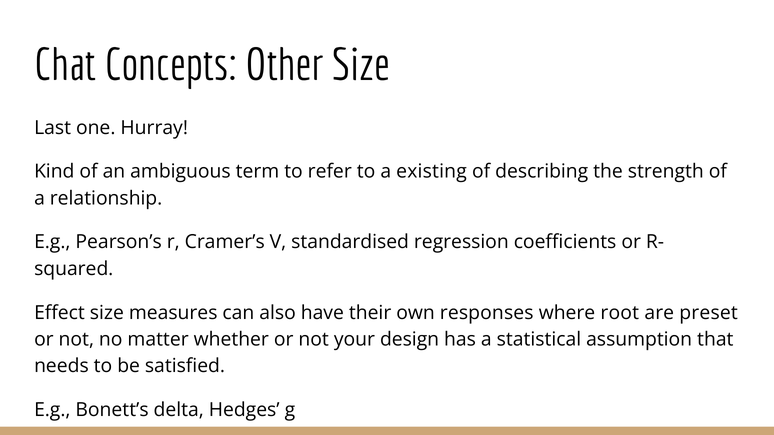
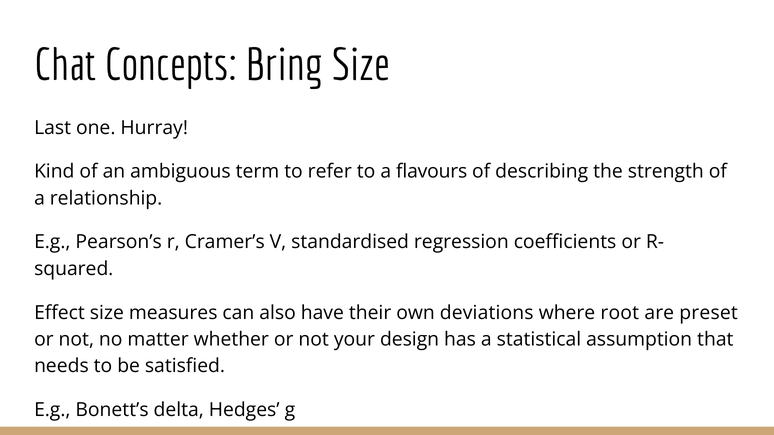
Other: Other -> Bring (284, 65)
existing: existing -> flavours (432, 172)
responses: responses -> deviations (487, 313)
